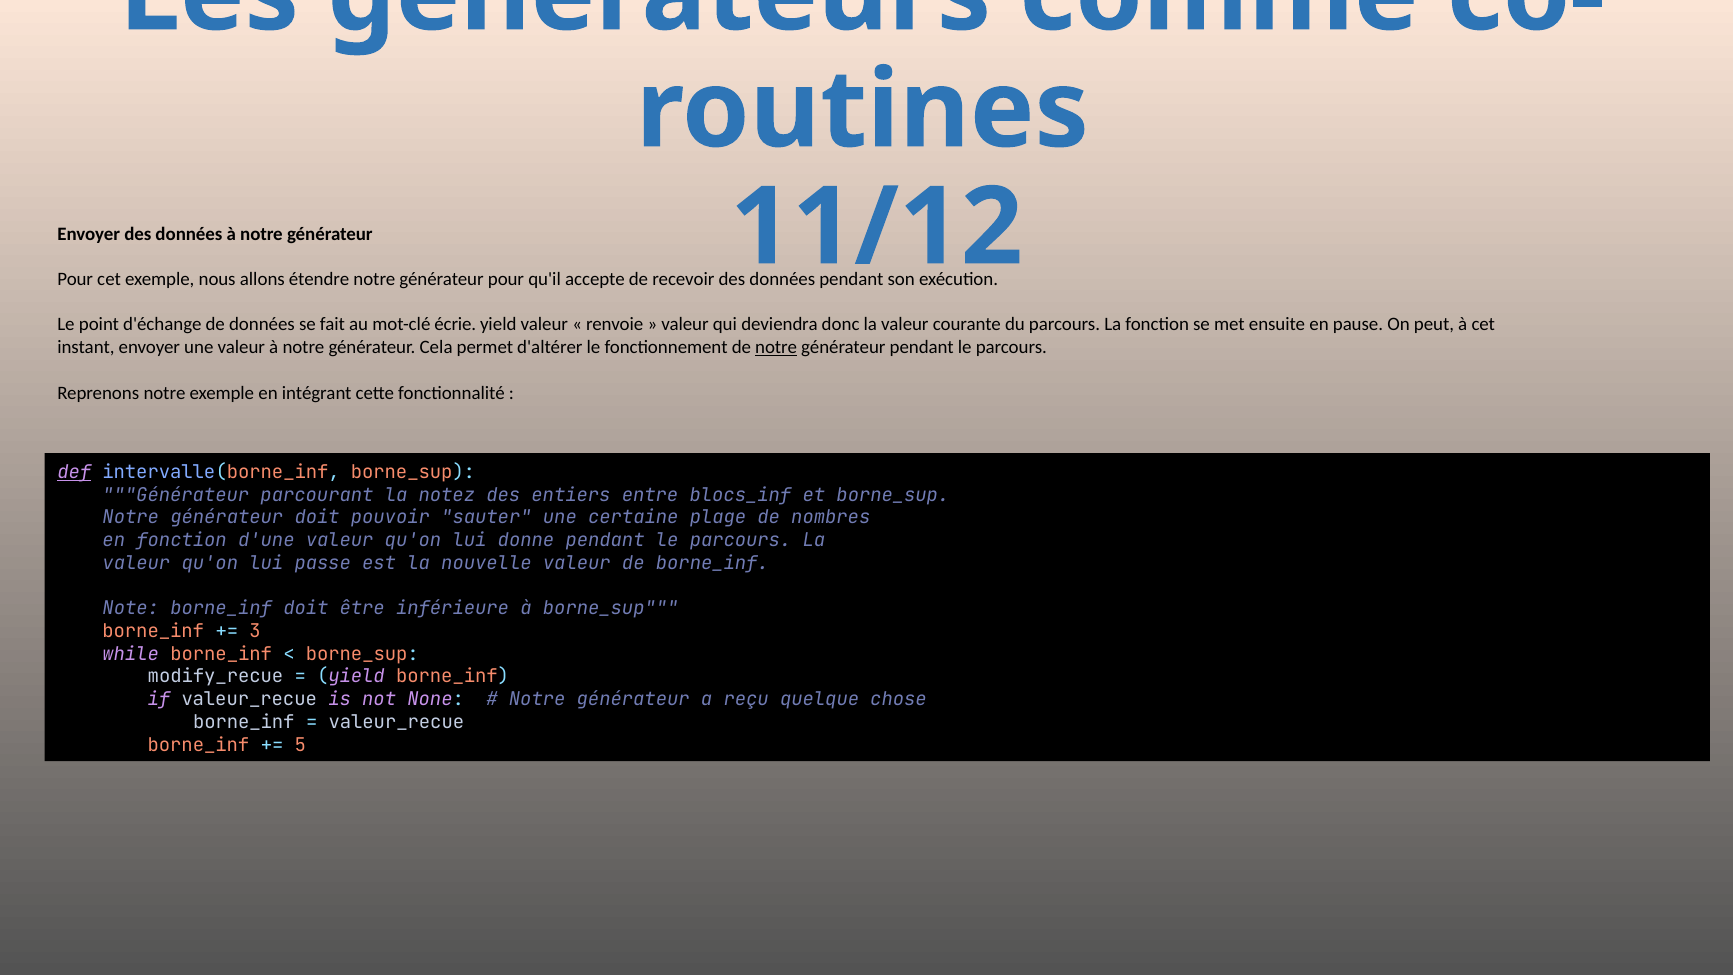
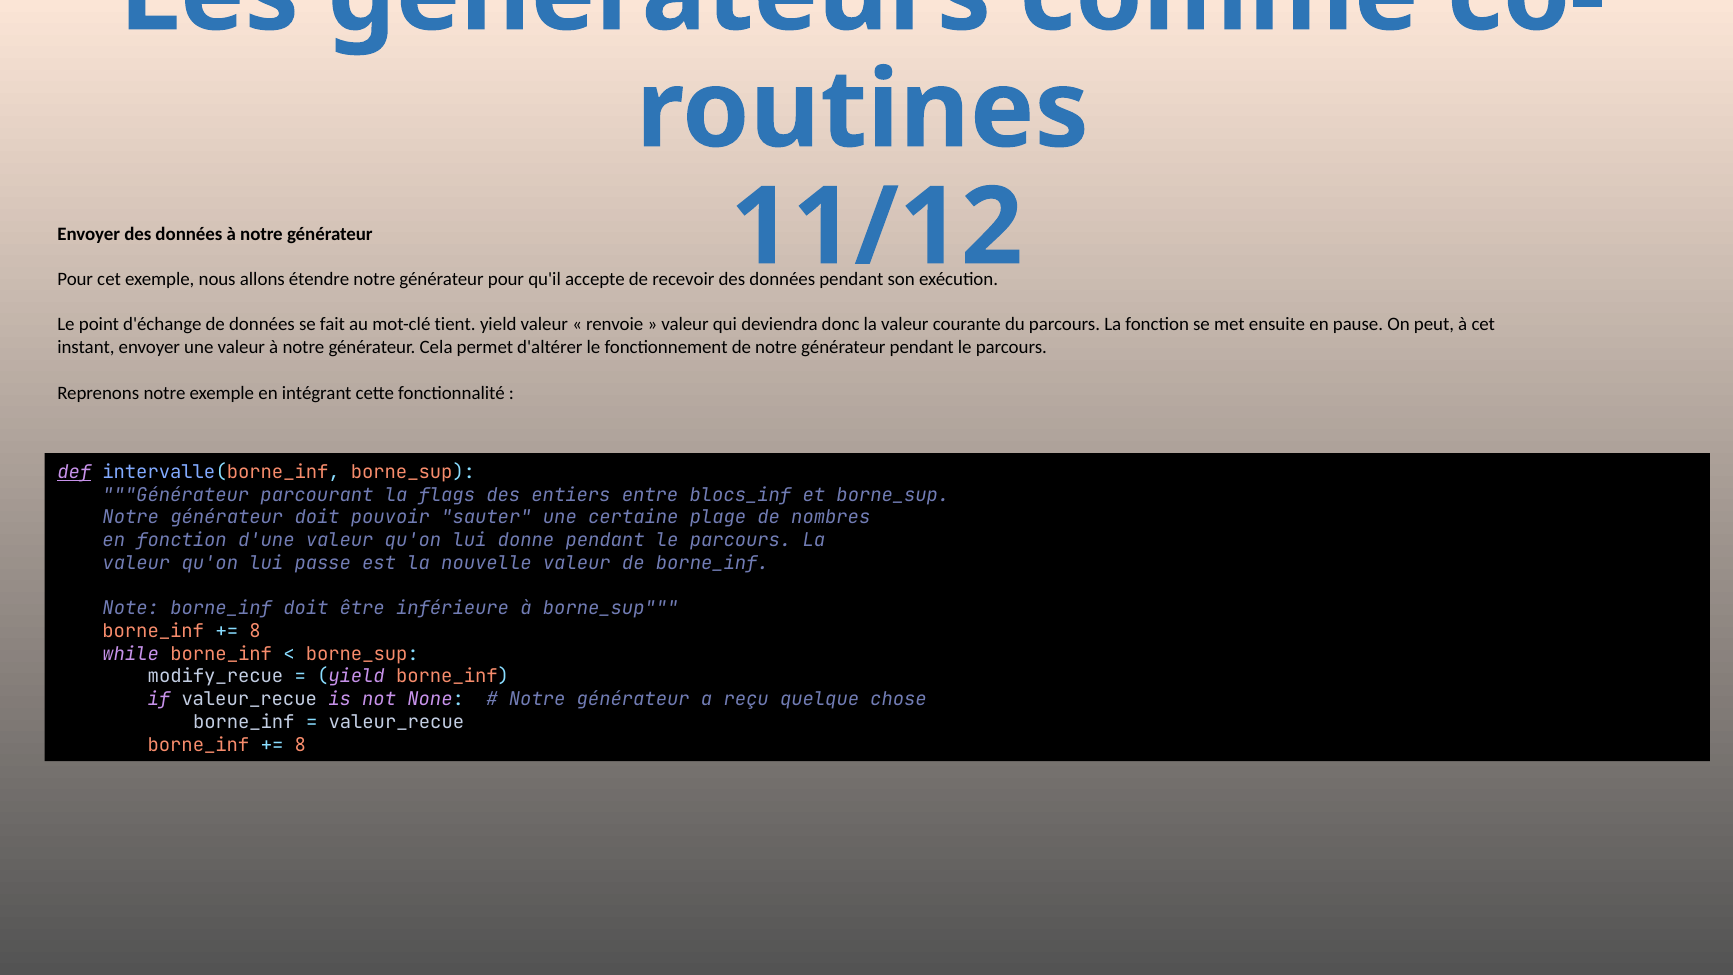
écrie: écrie -> tient (455, 325)
notre underline: present -> none (776, 347)
notez: notez -> flags (447, 495)
3: 3 -> 8 (255, 631)
5: 5 -> 8 (300, 745)
